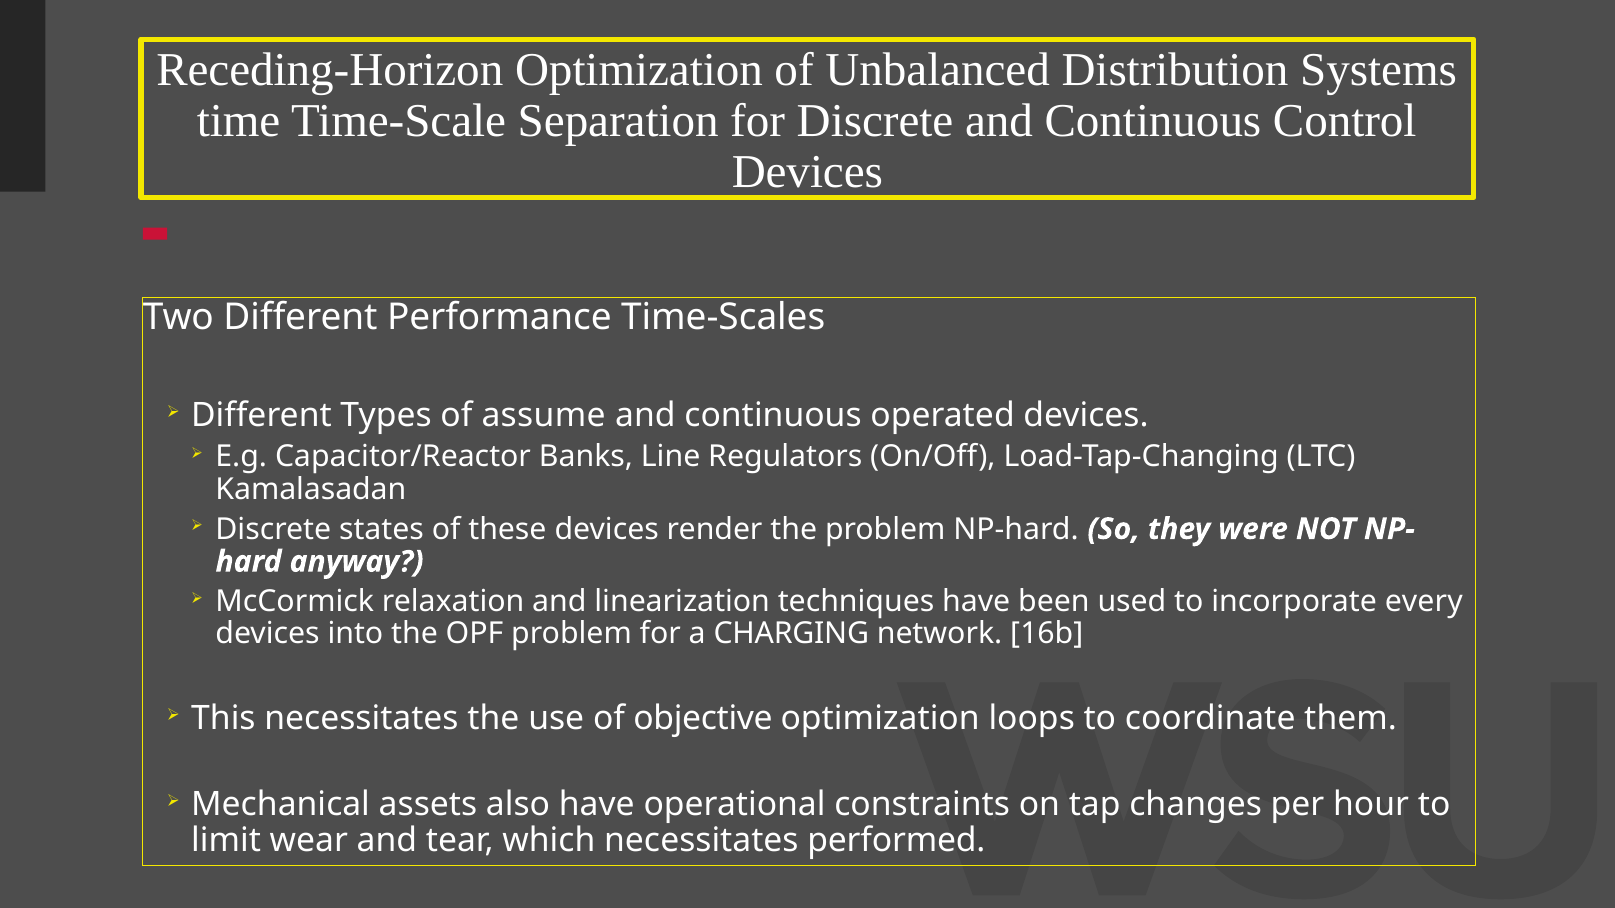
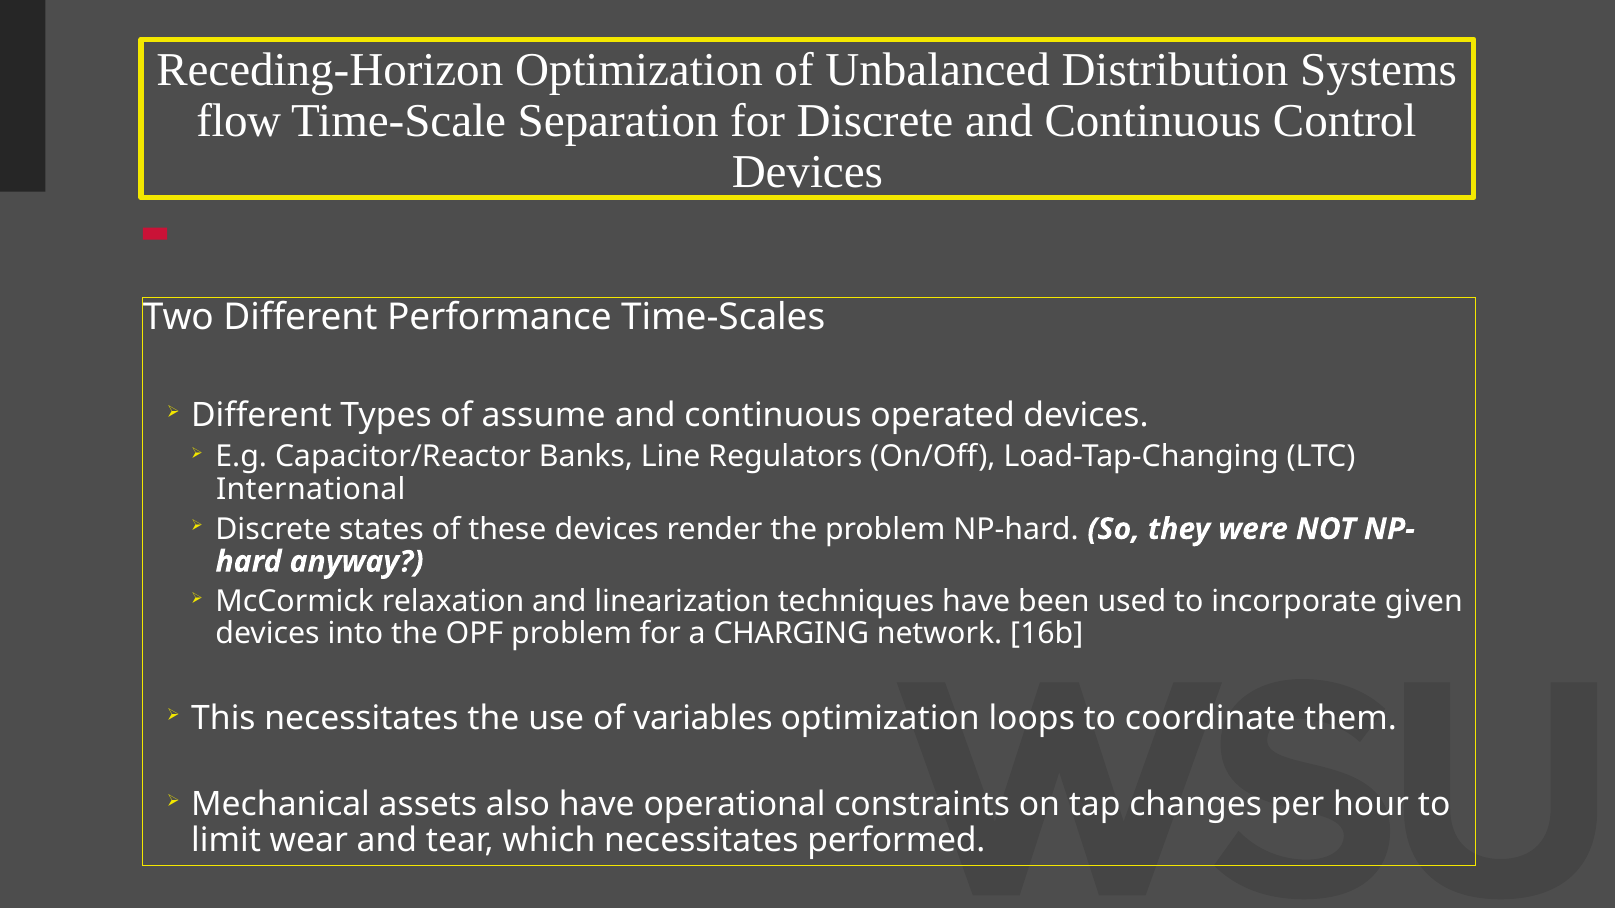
time: time -> flow (239, 121)
Kamalasadan: Kamalasadan -> International (311, 490)
every: every -> given (1424, 601)
objective: objective -> variables (703, 718)
